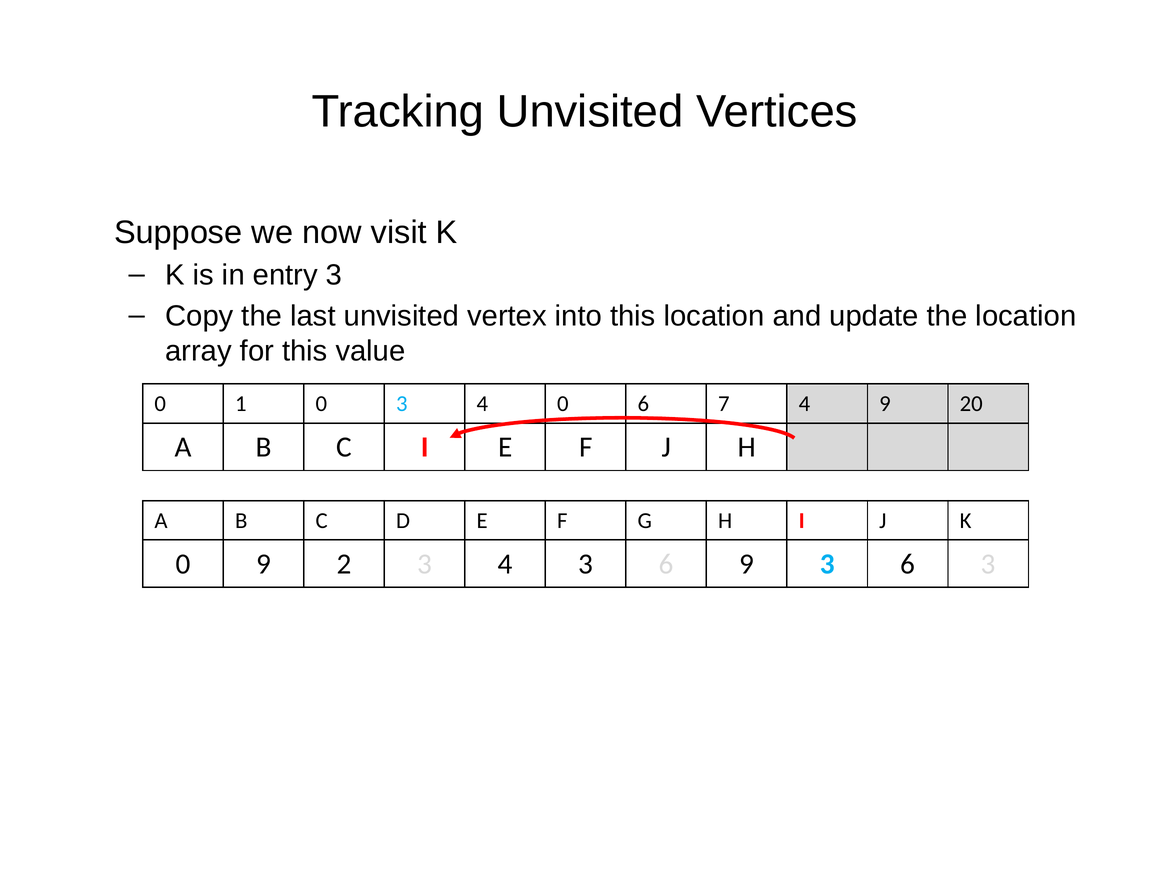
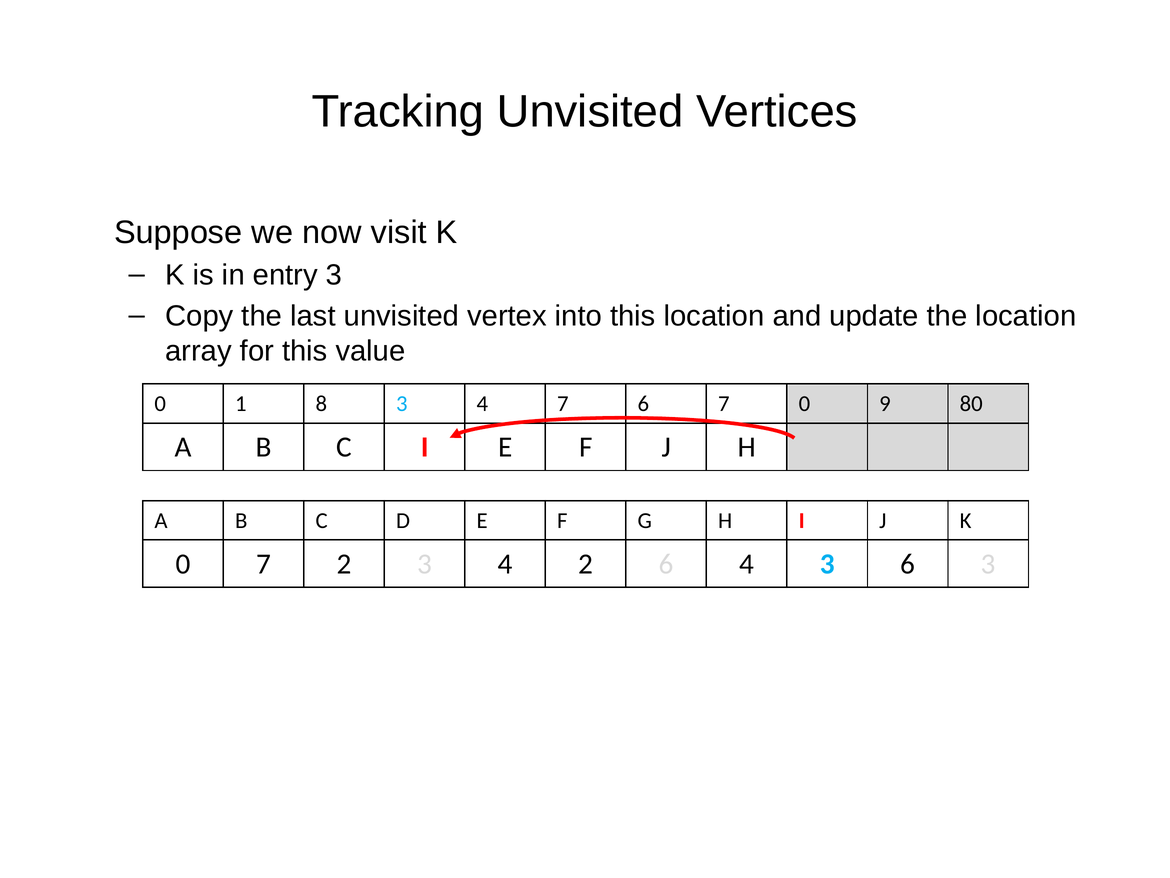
1 0: 0 -> 8 (321, 403)
4 0: 0 -> 7 (563, 403)
7 4: 4 -> 0 (804, 403)
20: 20 -> 80 (971, 403)
0 9: 9 -> 7 (264, 564)
4 3: 3 -> 2 (586, 564)
6 9: 9 -> 4 (747, 564)
